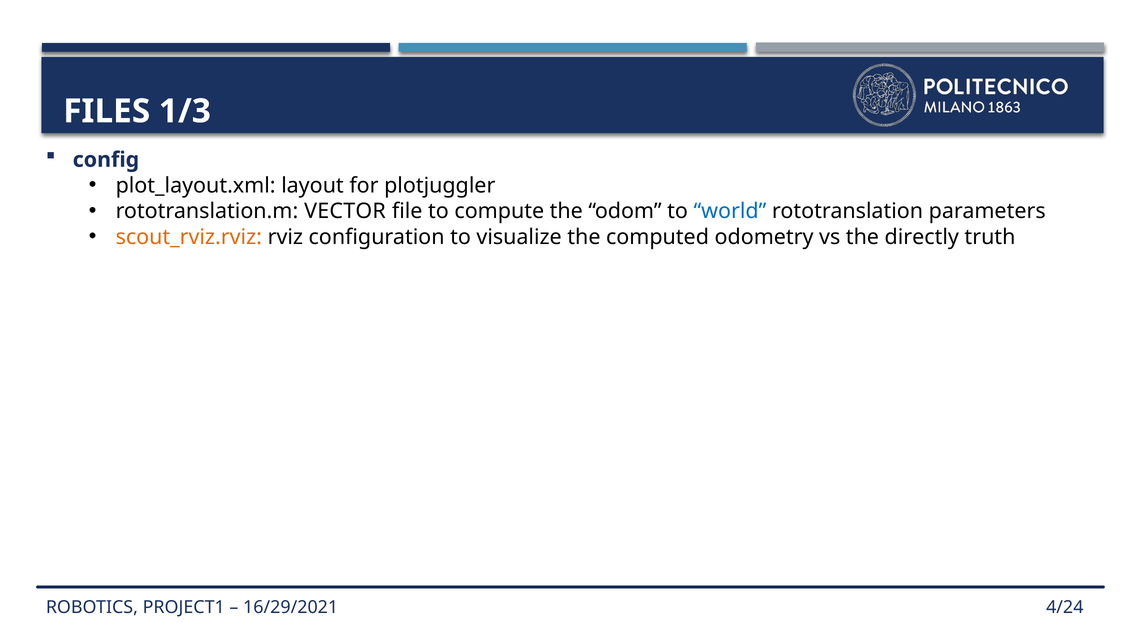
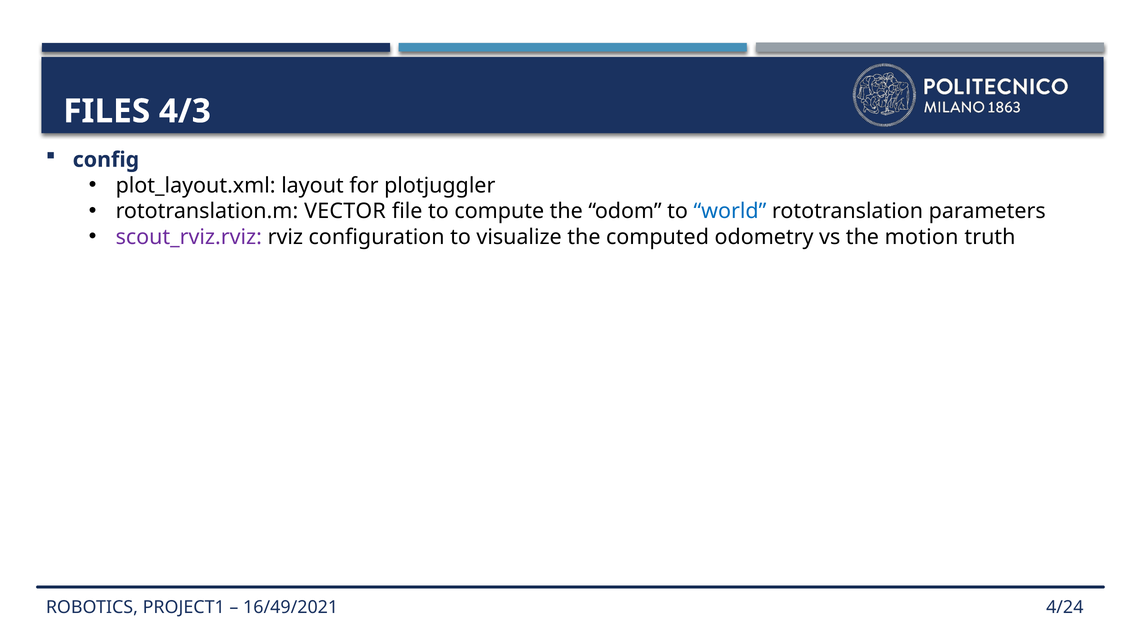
1/3: 1/3 -> 4/3 (185, 111)
scout_rviz.rviz colour: orange -> purple (189, 237)
directly: directly -> motion (922, 237)
16/29/2021: 16/29/2021 -> 16/49/2021 (291, 608)
